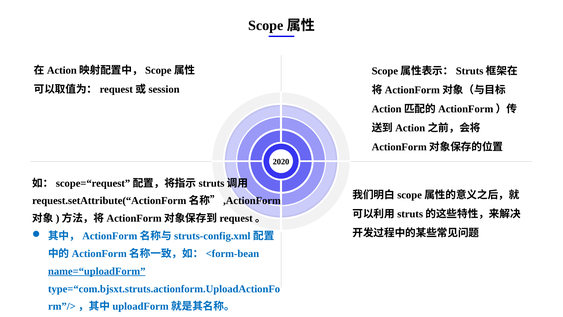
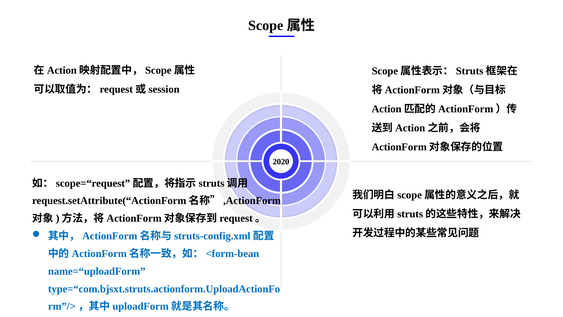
name=“uploadForm underline: present -> none (97, 271)
